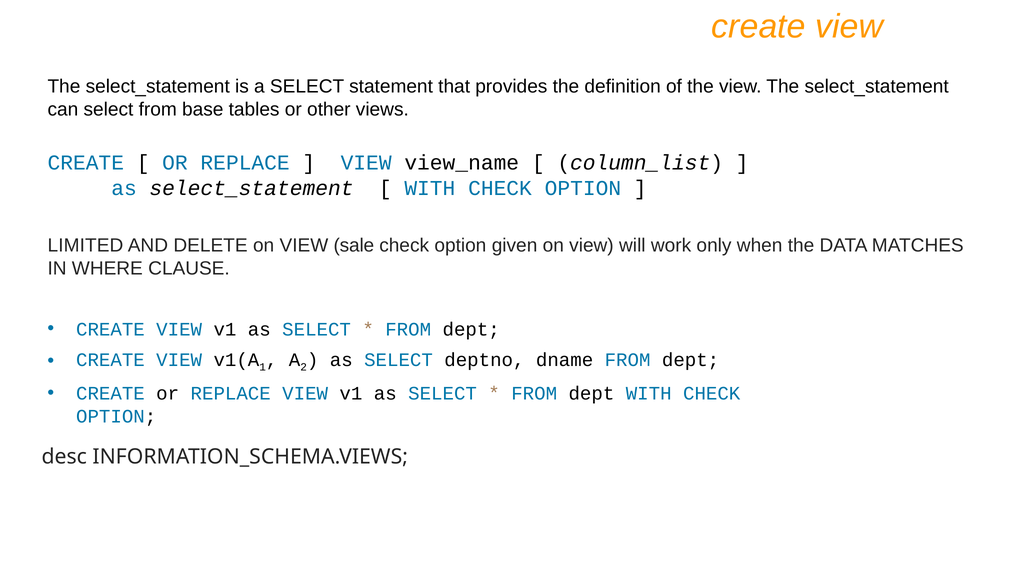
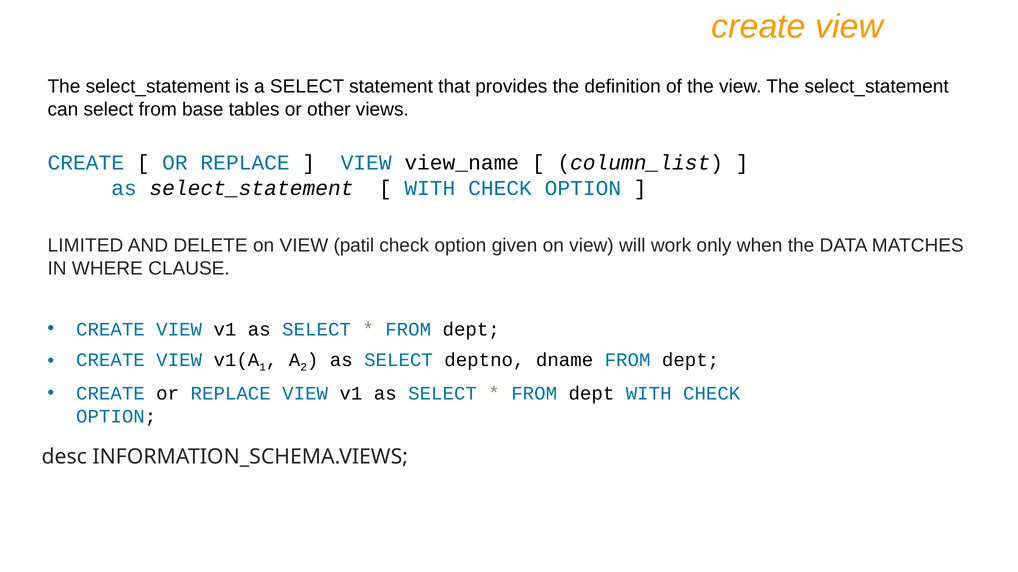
sale: sale -> patil (354, 246)
